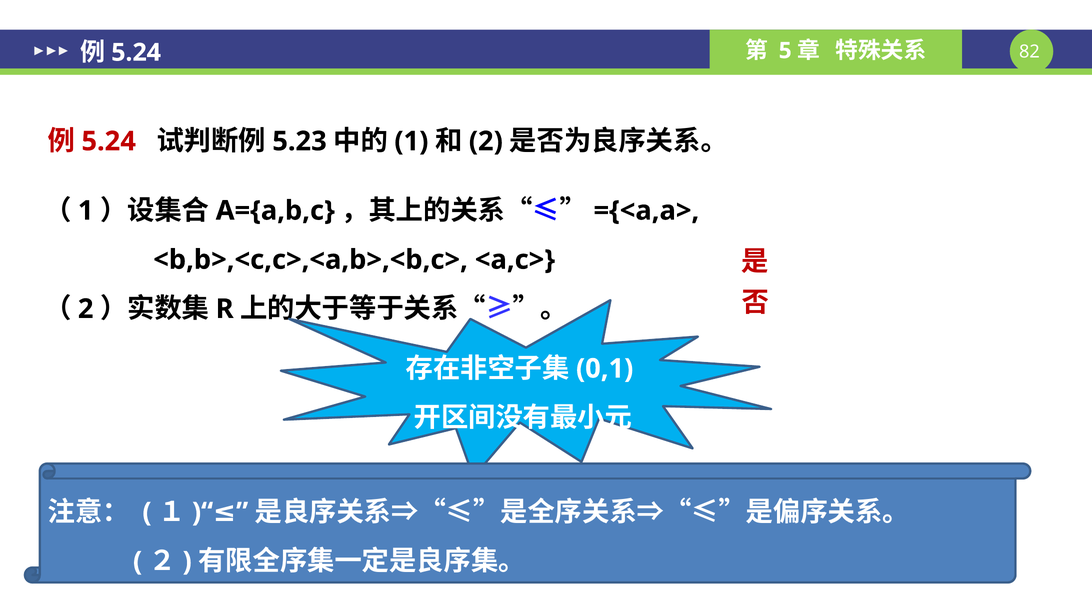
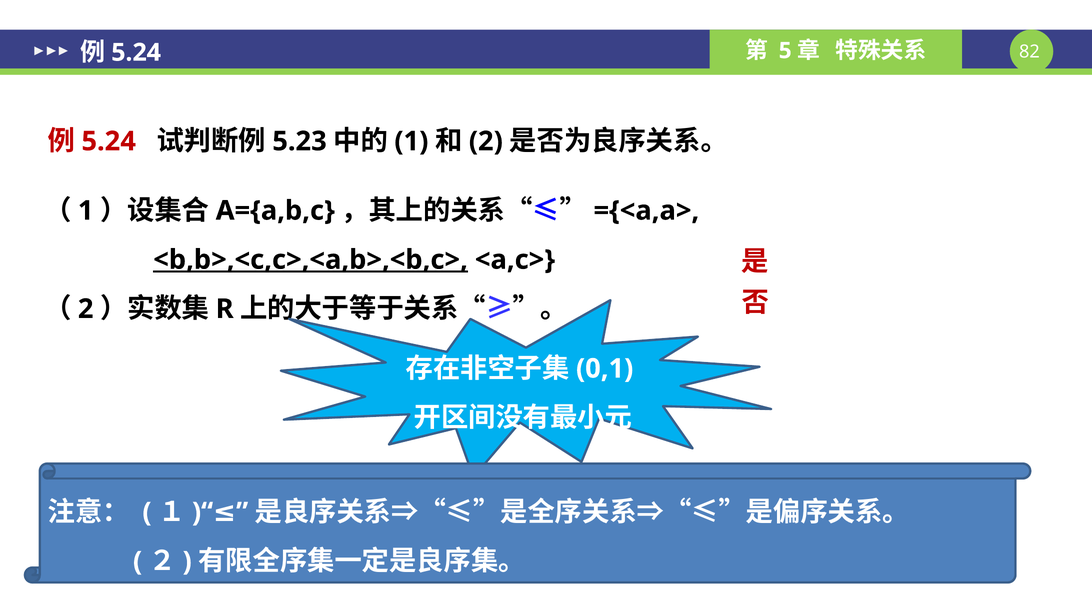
<b,b>,<c,c>,<a,b>,<b,c> underline: none -> present (311, 260)
